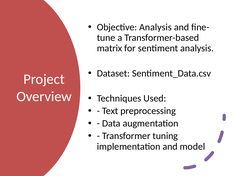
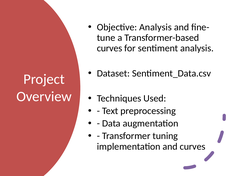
matrix: matrix -> curves (110, 48)
and model: model -> curves (193, 147)
